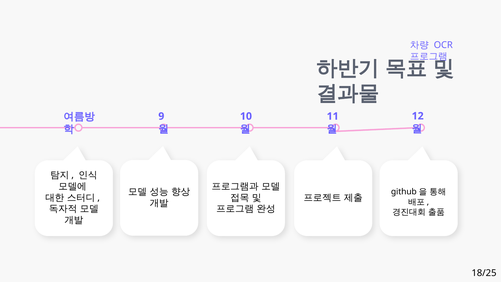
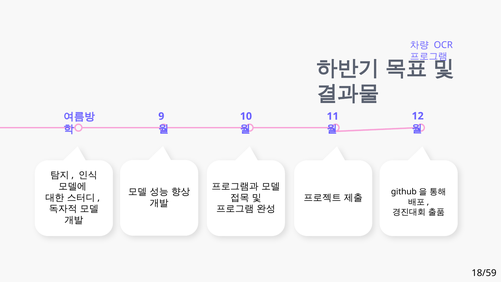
18/25: 18/25 -> 18/59 (484, 273)
